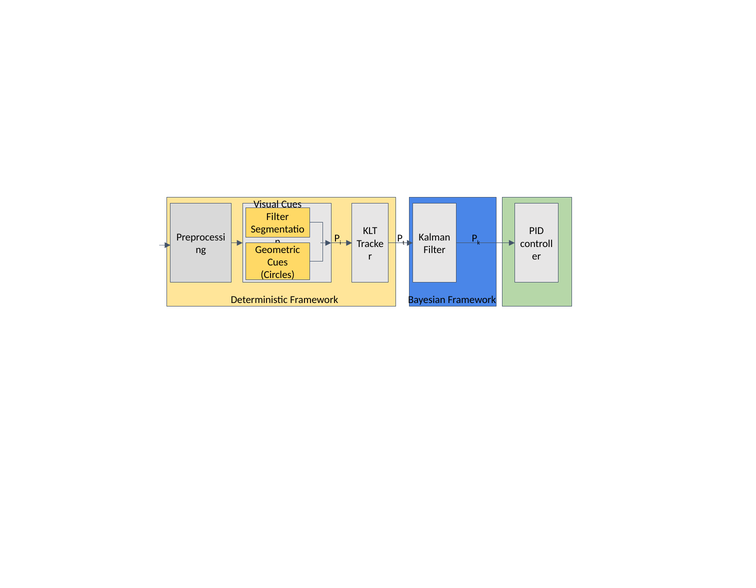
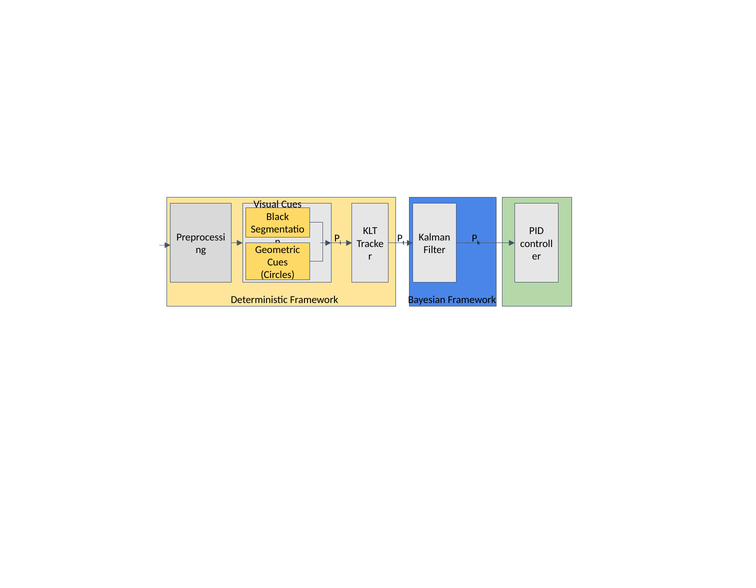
Filter: Filter -> Black (278, 217)
